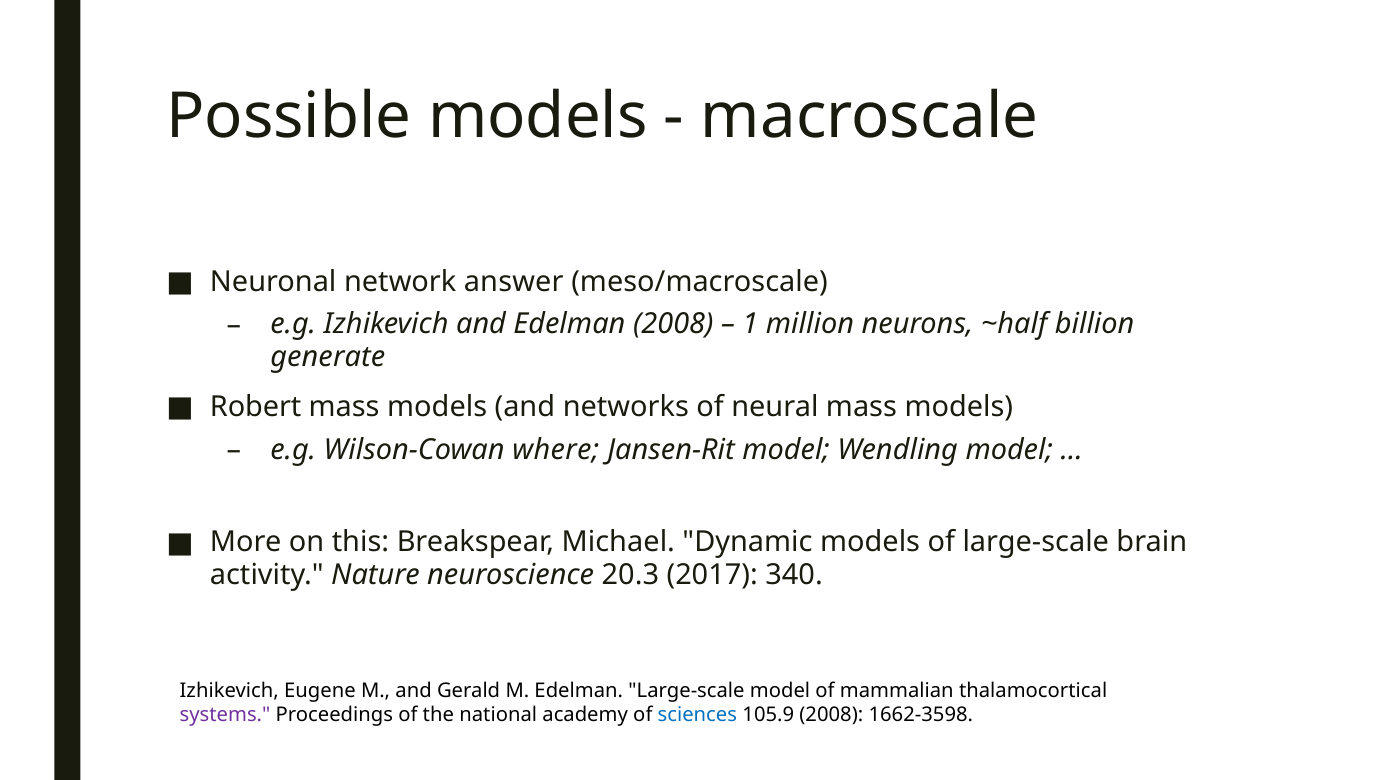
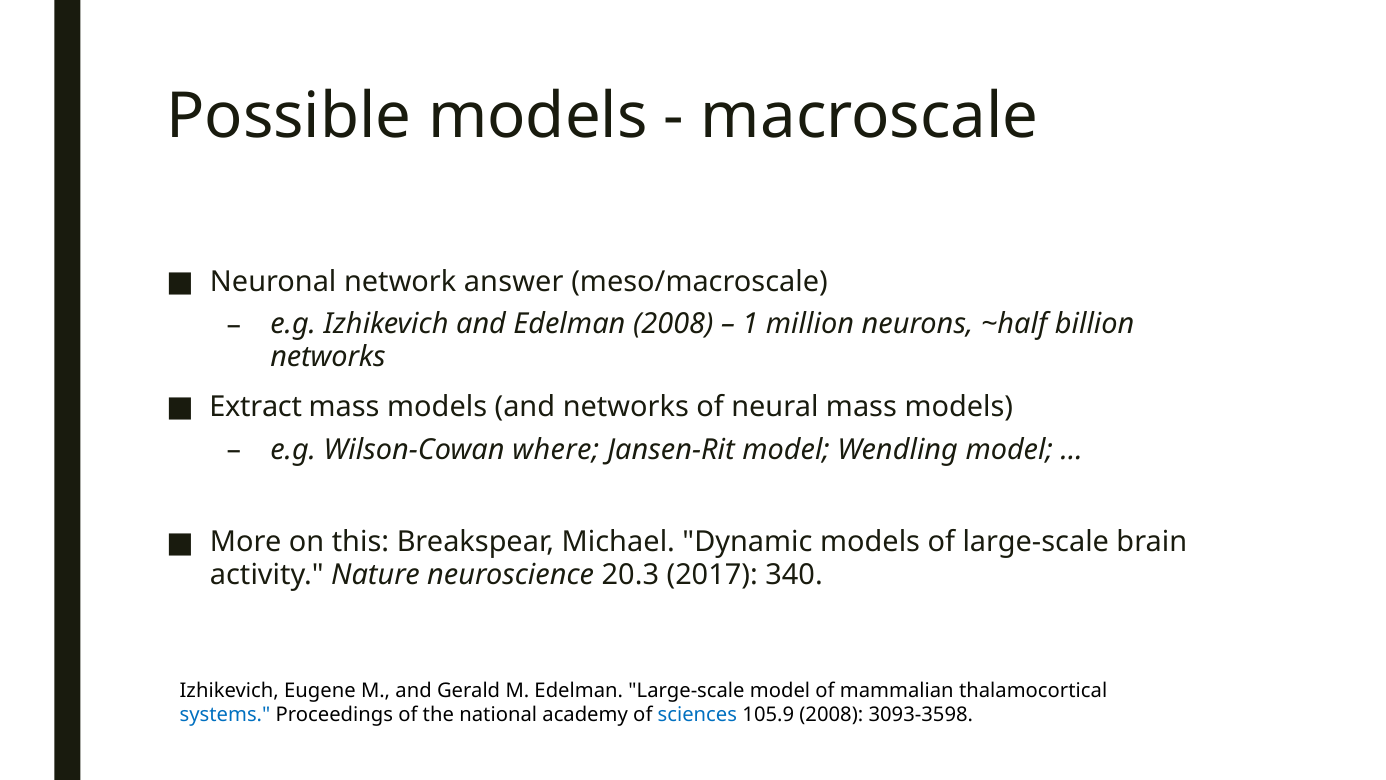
generate: generate -> networks (328, 357)
Robert: Robert -> Extract (256, 407)
systems colour: purple -> blue (225, 715)
1662-3598: 1662-3598 -> 3093-3598 (921, 715)
